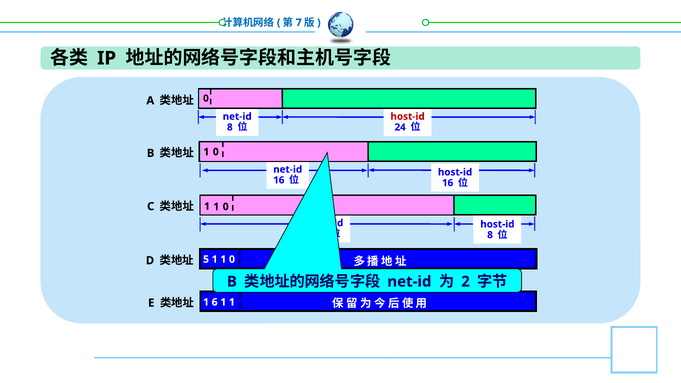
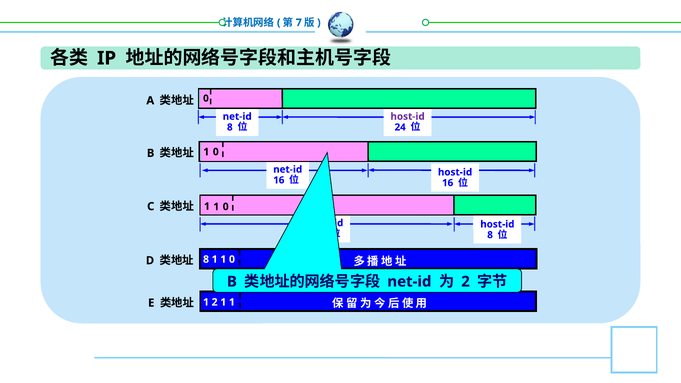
host-id colour: red -> purple (408, 117)
5: 5 -> 8 (206, 259)
1 6: 6 -> 2 (215, 302)
